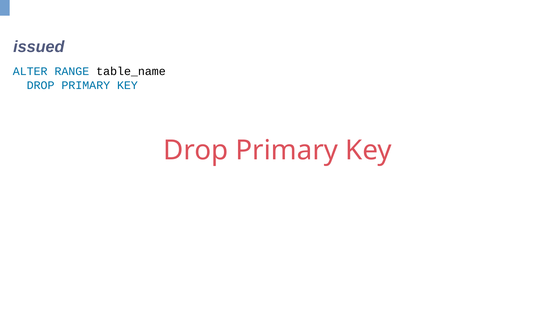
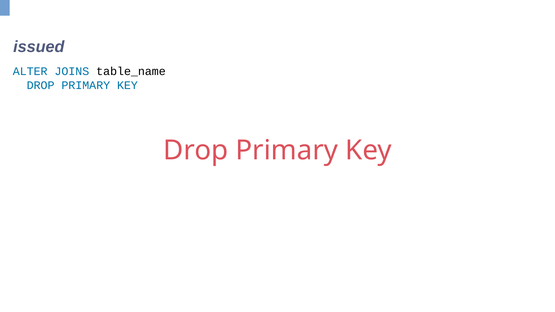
RANGE: RANGE -> JOINS (72, 71)
